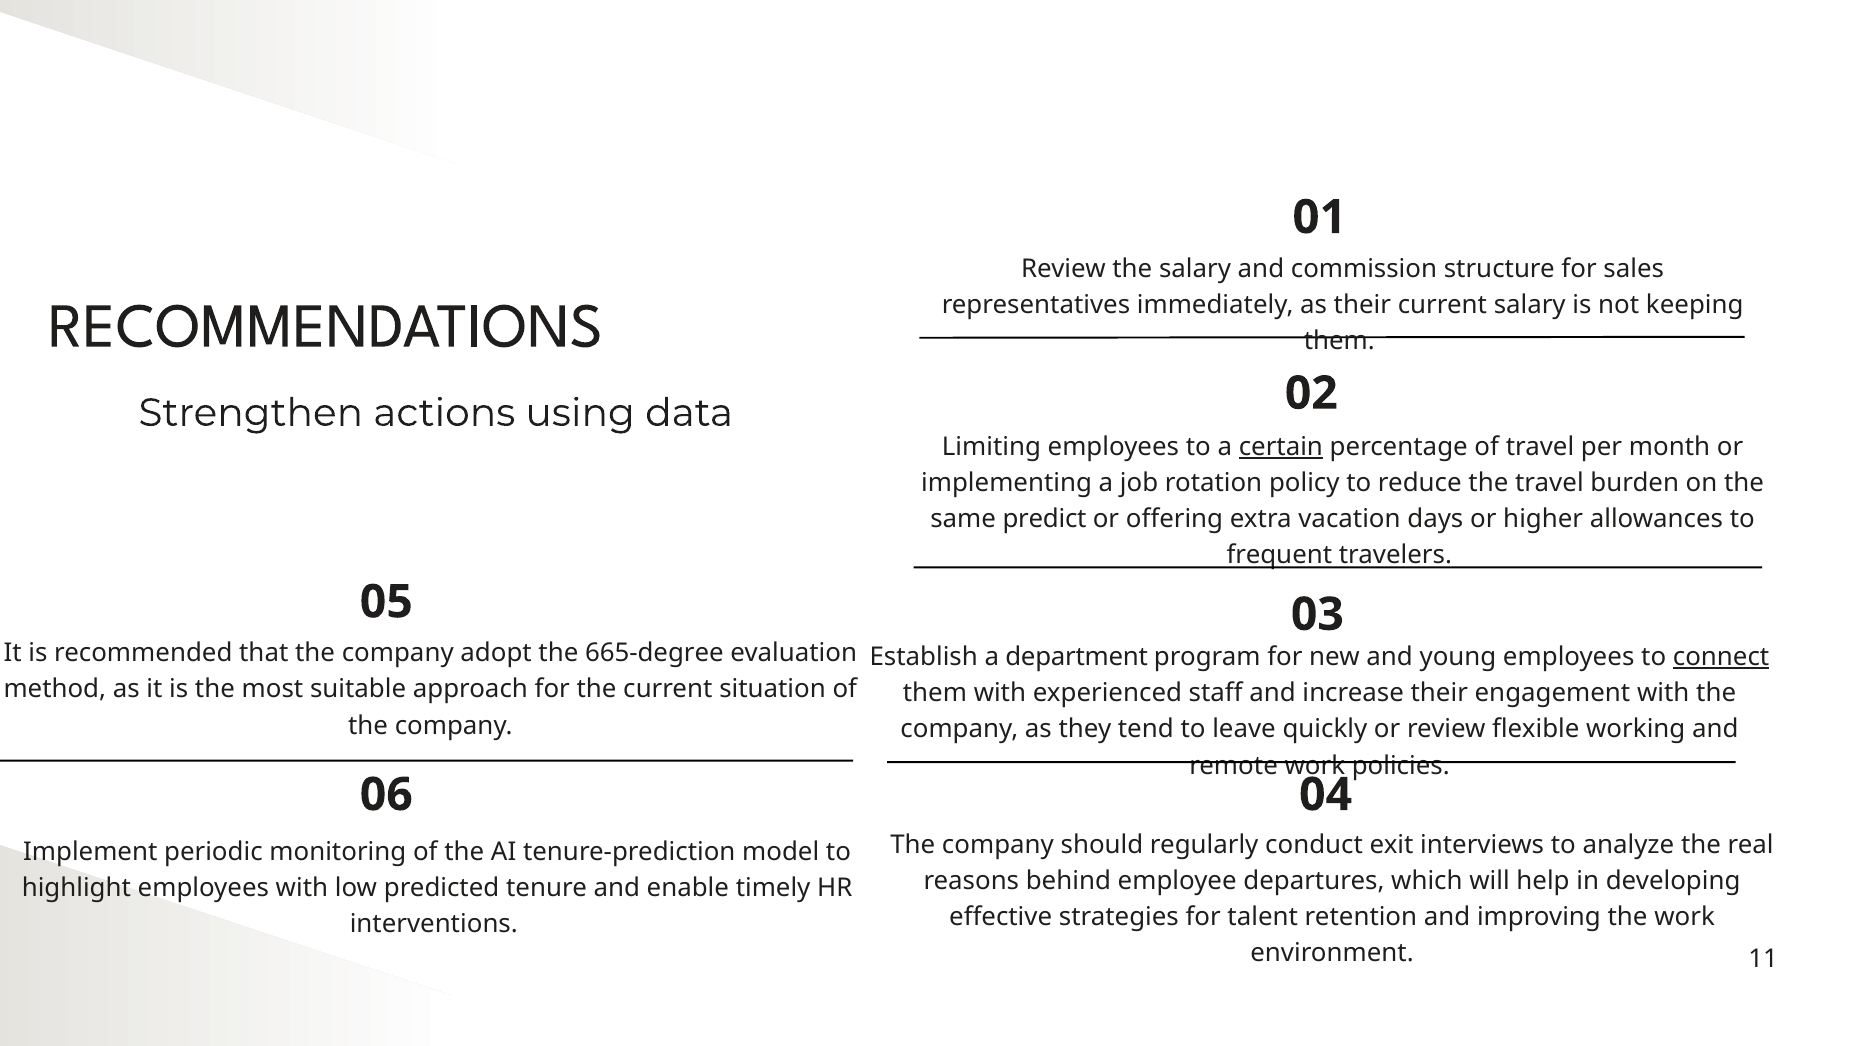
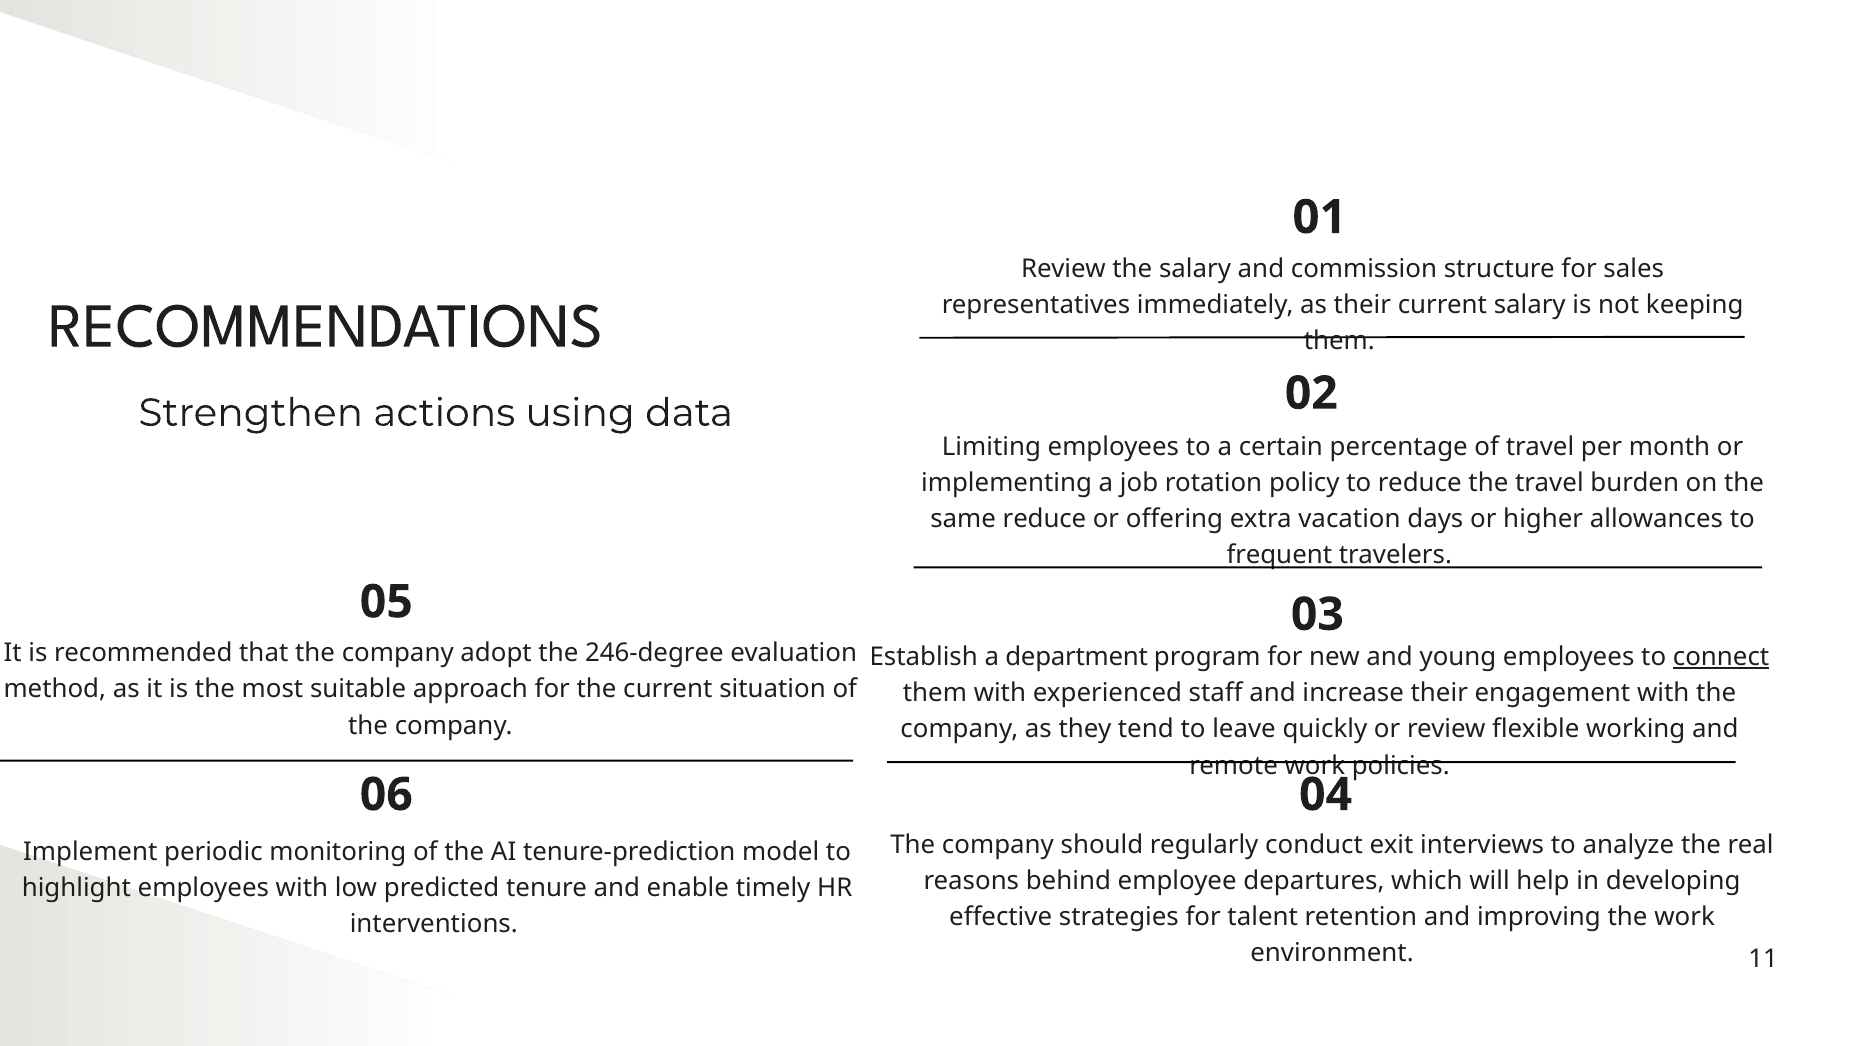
certain underline: present -> none (1281, 447)
same predict: predict -> reduce (1044, 519)
665-degree: 665-degree -> 246-degree (654, 653)
